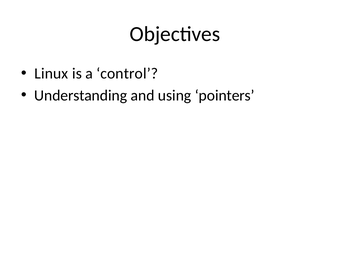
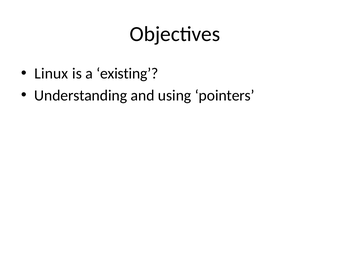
control: control -> existing (127, 73)
